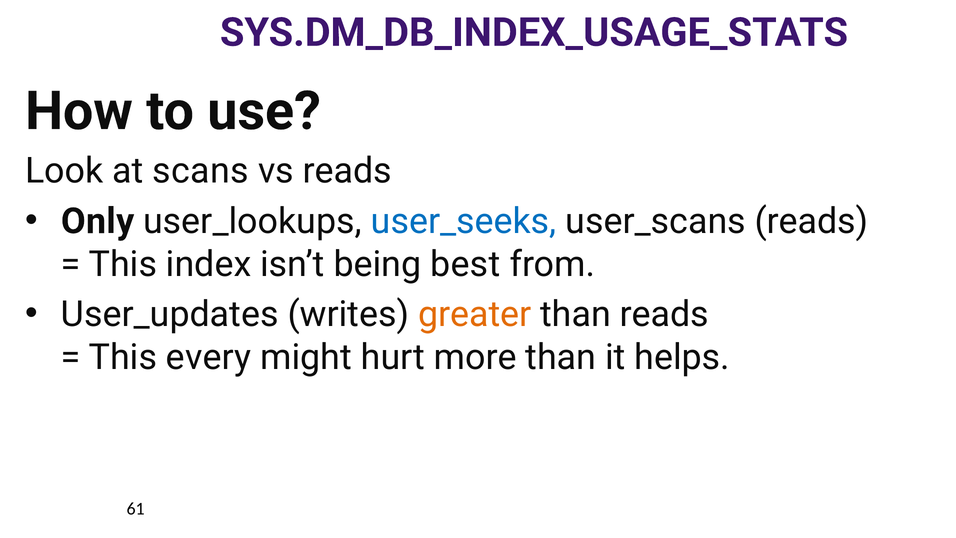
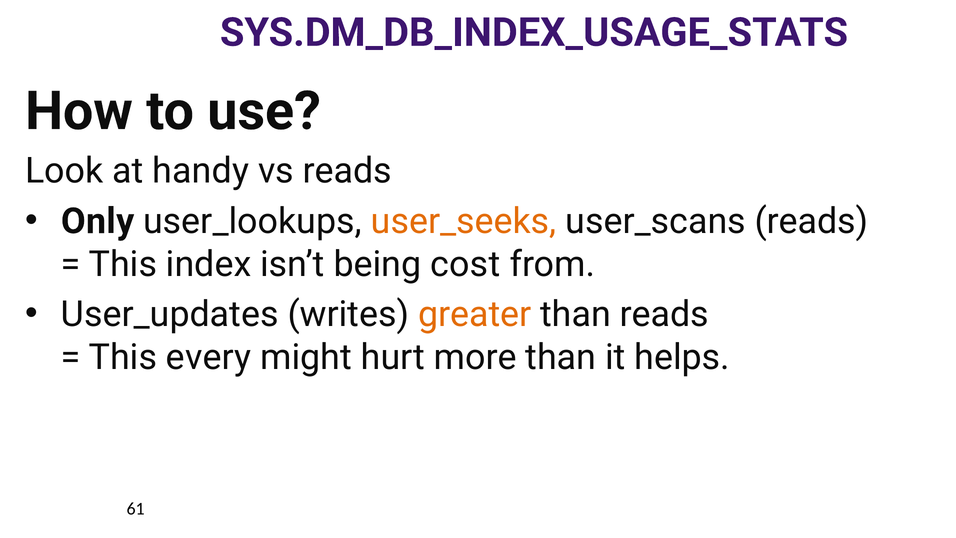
scans: scans -> handy (201, 171)
user_seeks colour: blue -> orange (464, 221)
best: best -> cost (465, 264)
